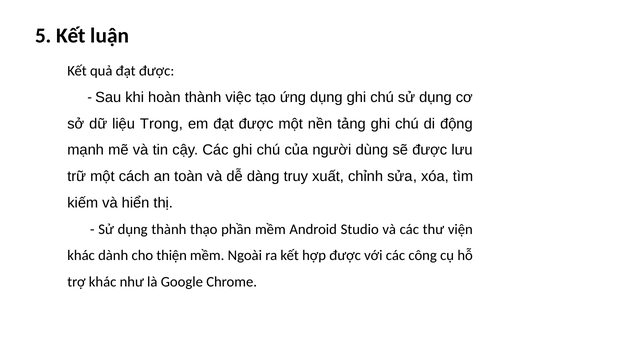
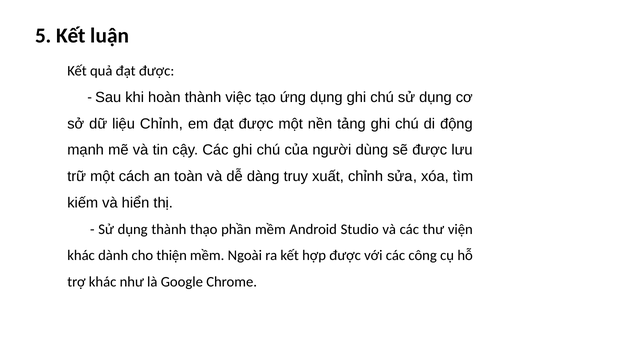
liệu Trong: Trong -> Chỉnh (161, 124)
